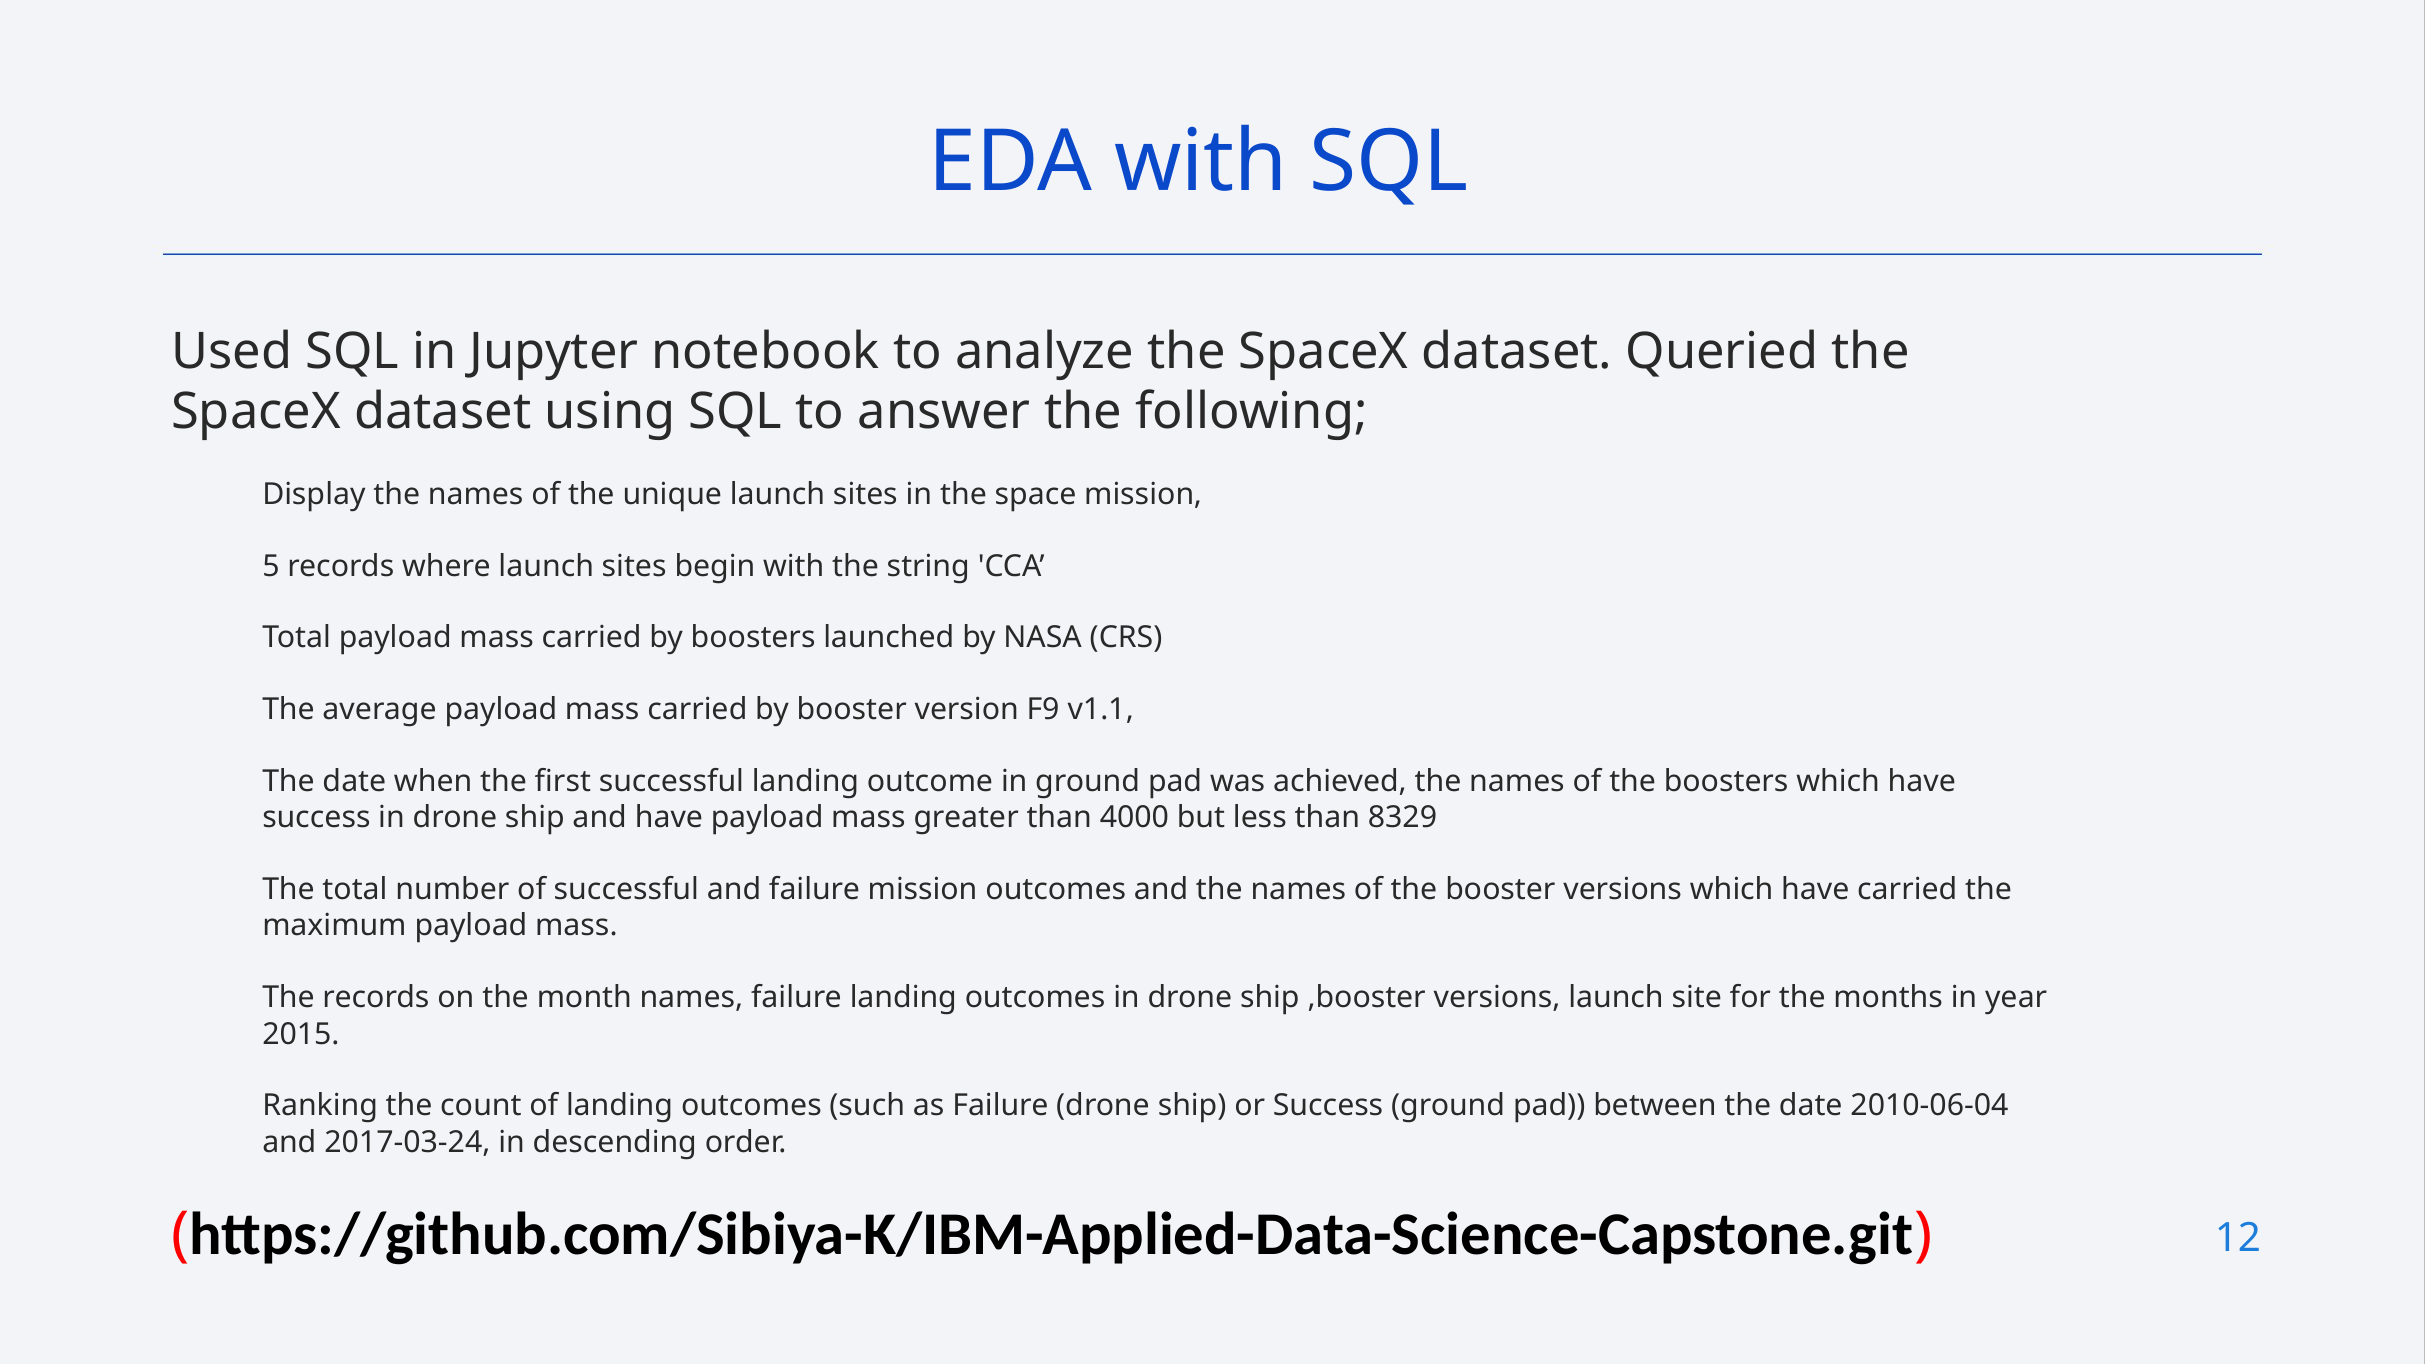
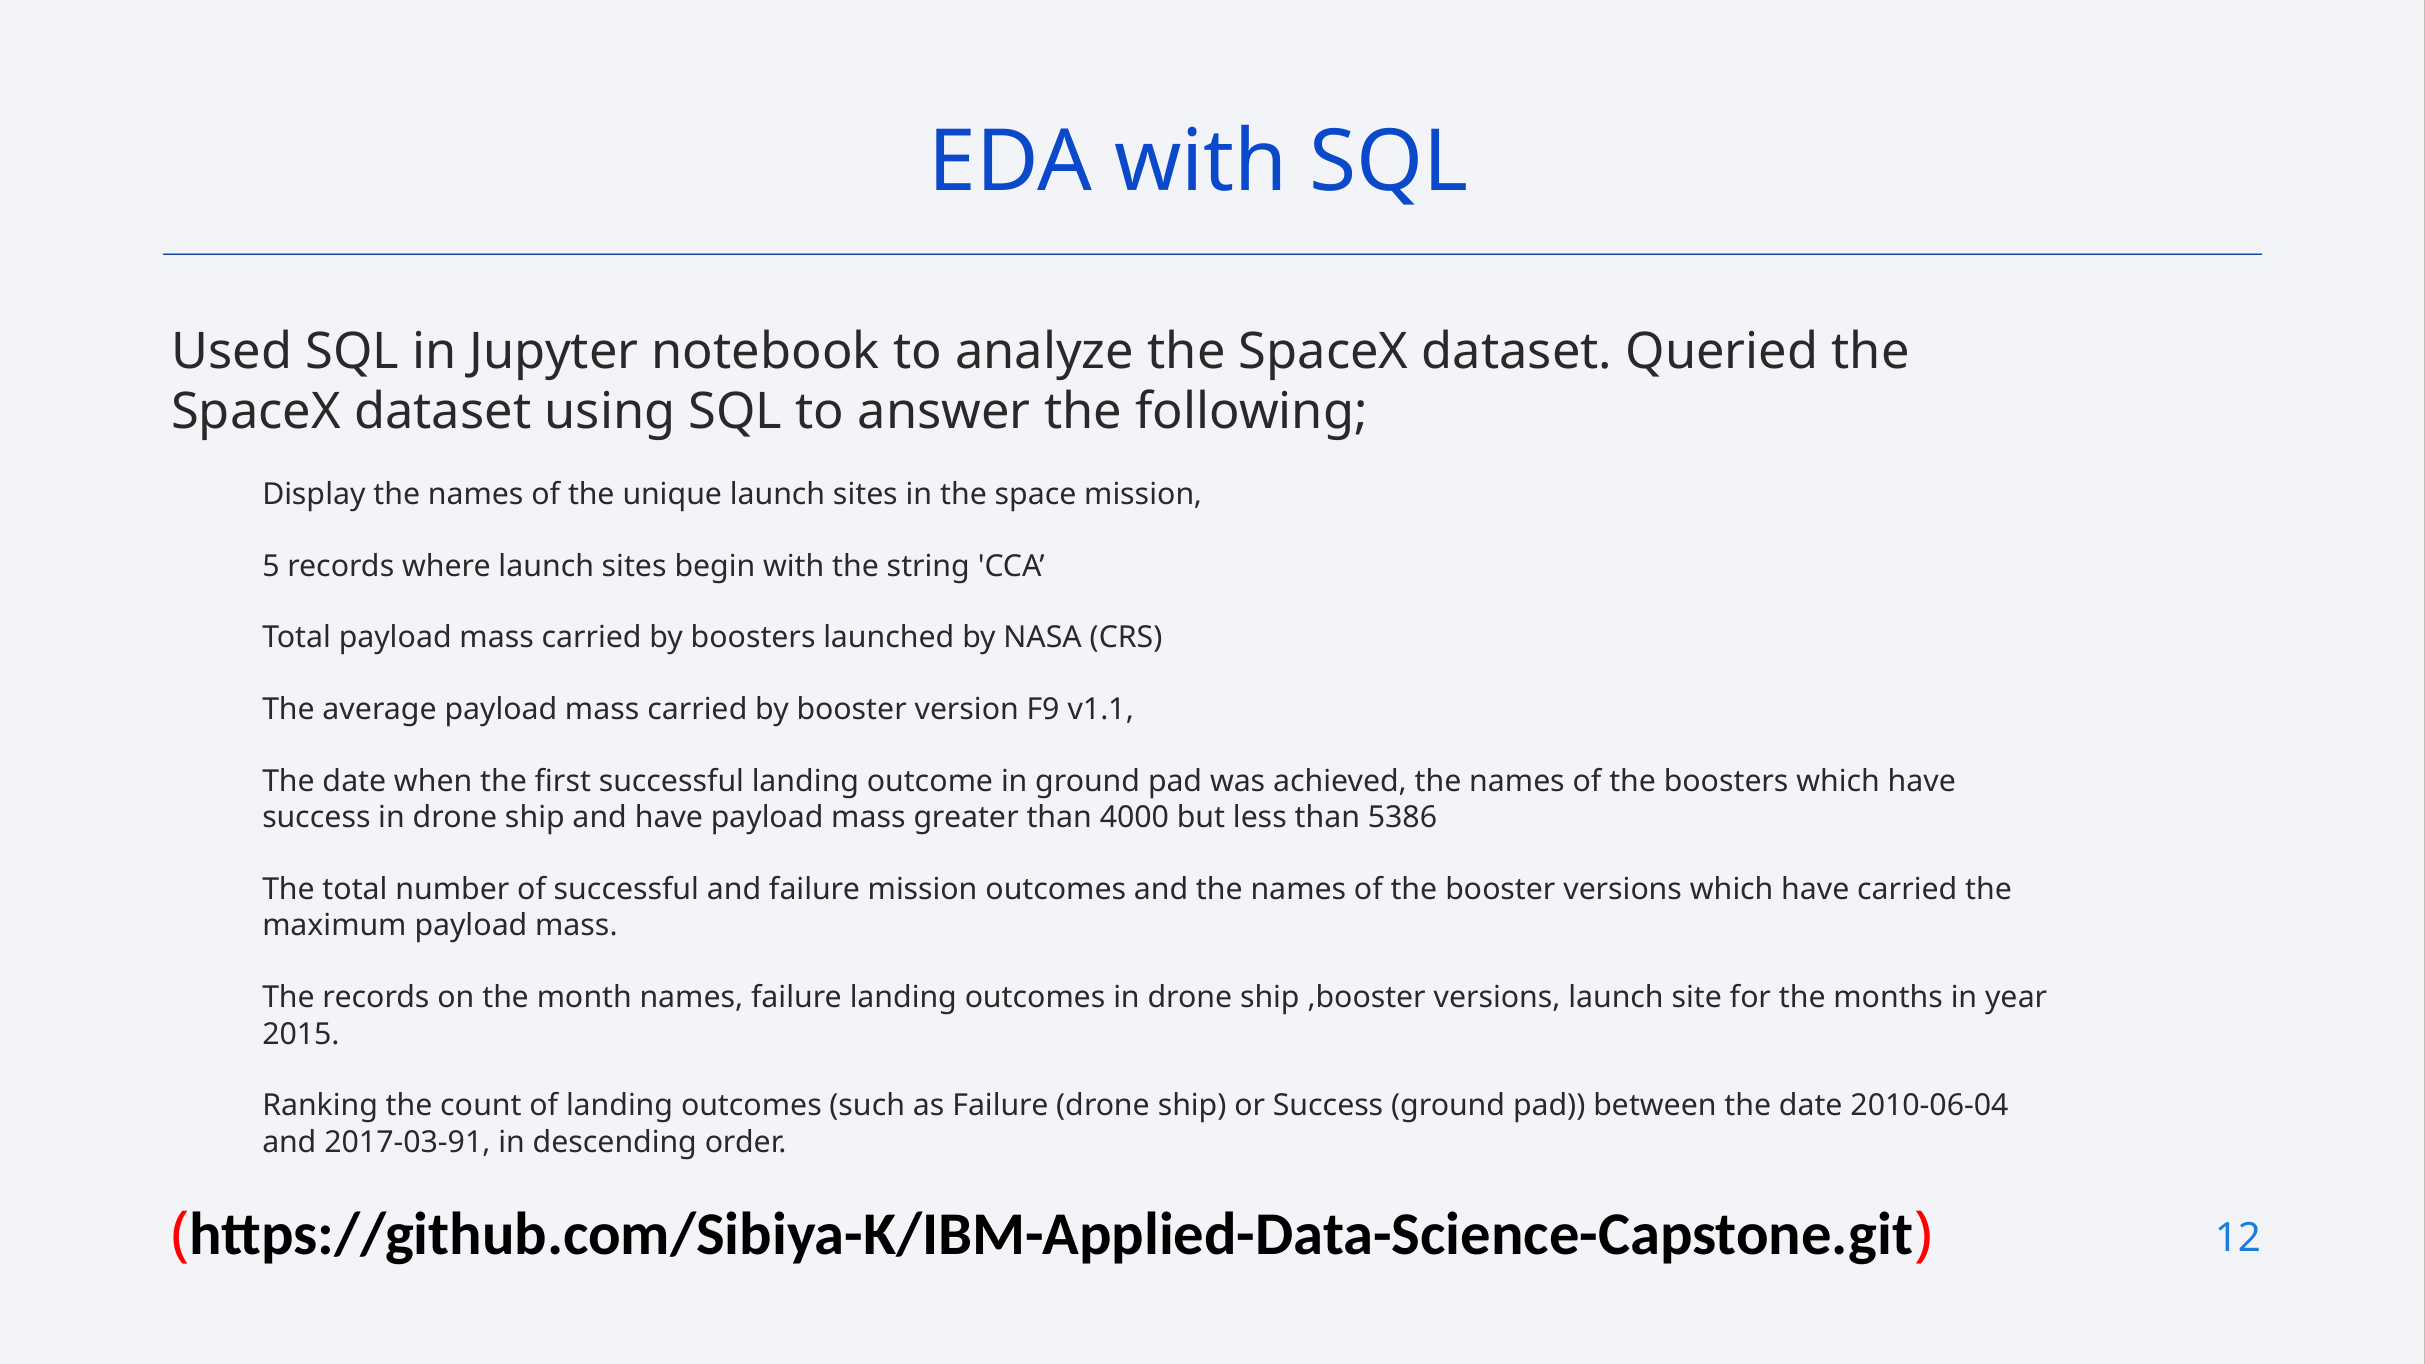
8329: 8329 -> 5386 (1402, 818)
2017-03-24: 2017-03-24 -> 2017-03-91 (407, 1142)
